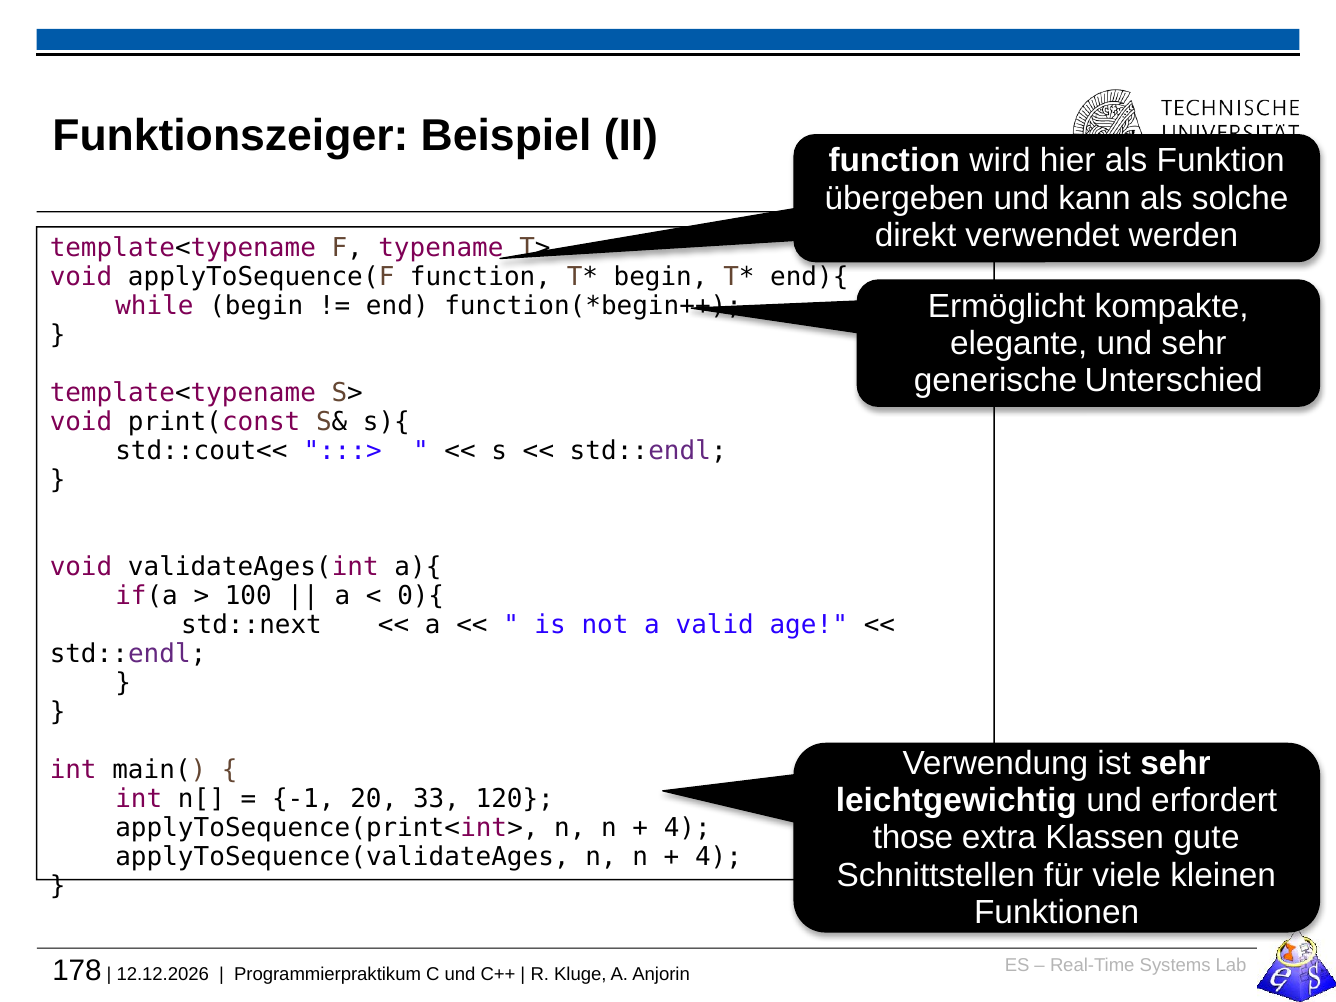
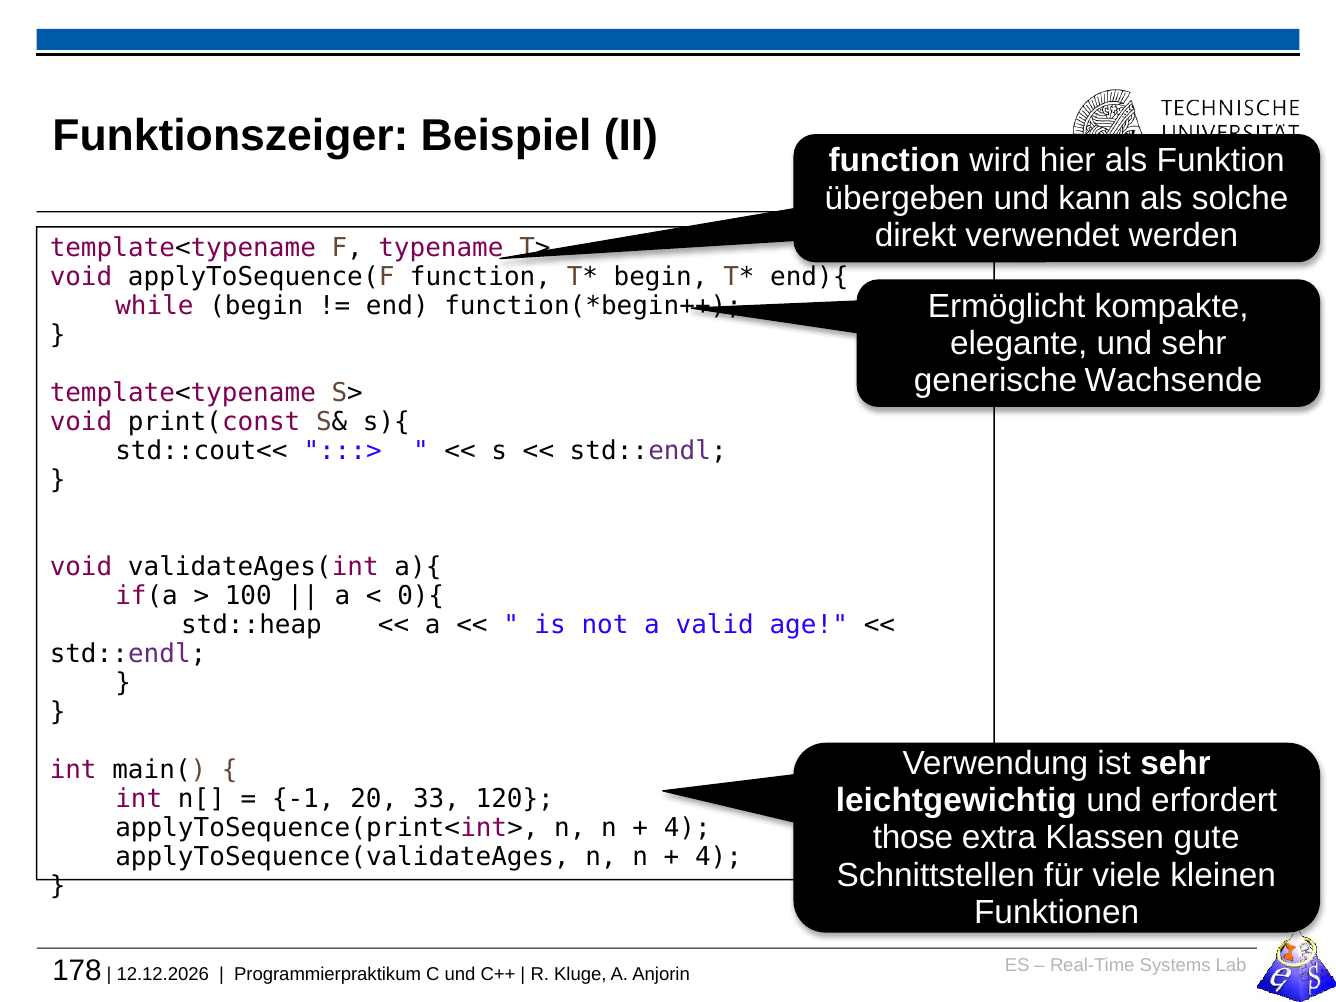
Unterschied: Unterschied -> Wachsende (1174, 381)
std::next: std::next -> std::heap (251, 625)
